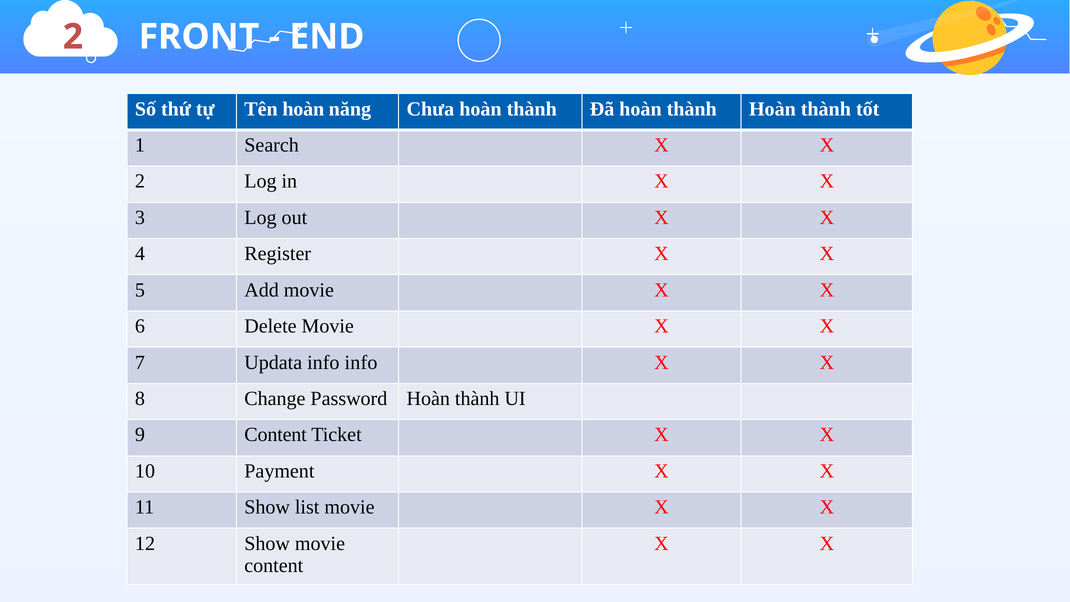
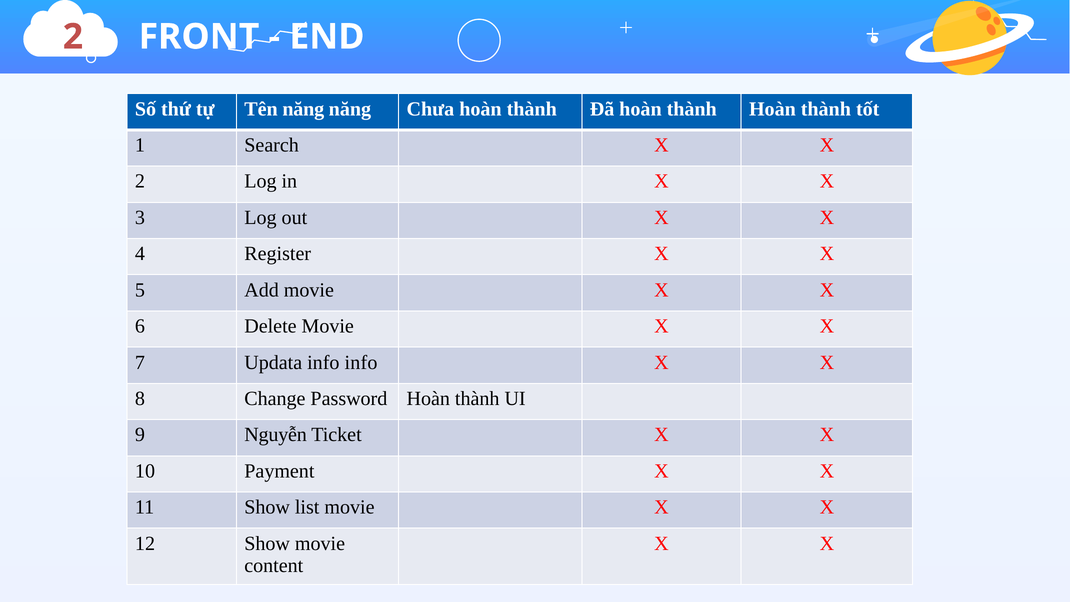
Tên hoàn: hoàn -> năng (303, 109)
9 Content: Content -> Nguyễn (276, 435)
